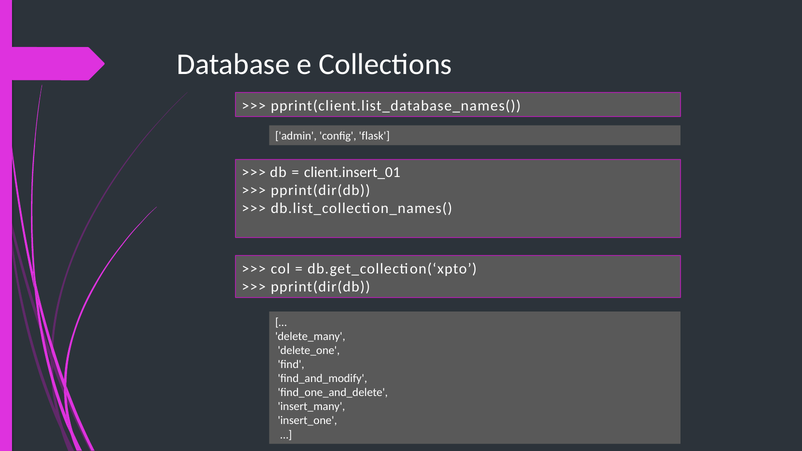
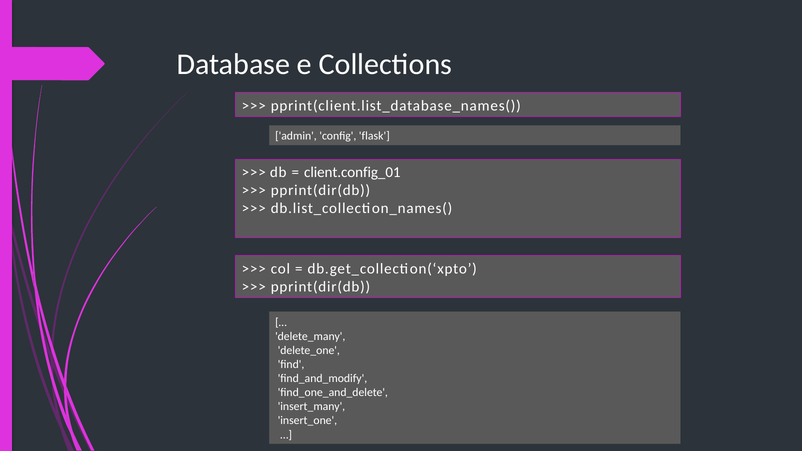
client.insert_01: client.insert_01 -> client.config_01 (352, 172)
